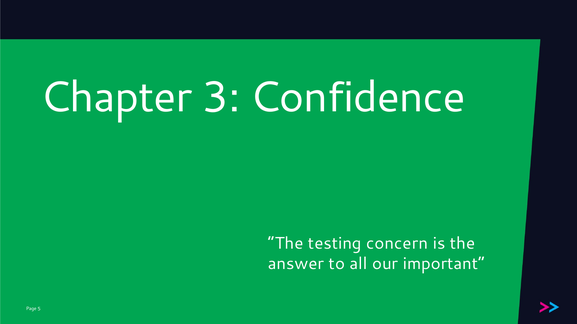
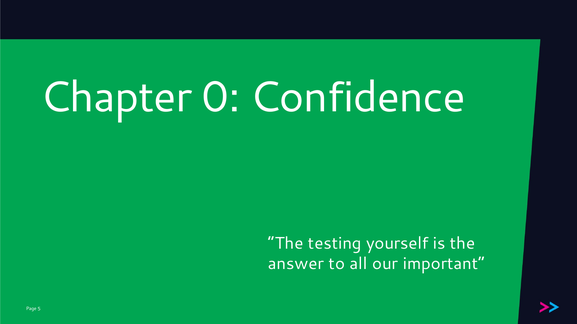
3: 3 -> 0 (221, 97)
concern: concern -> yourself (397, 244)
